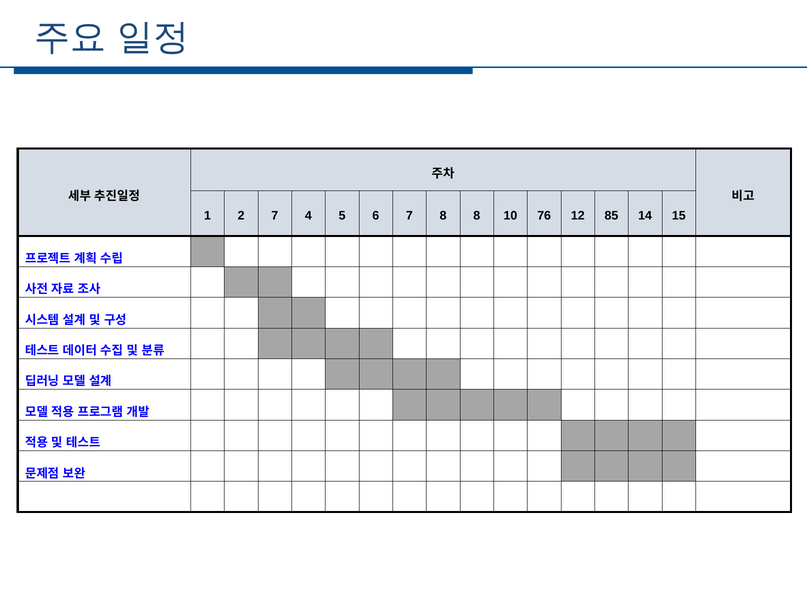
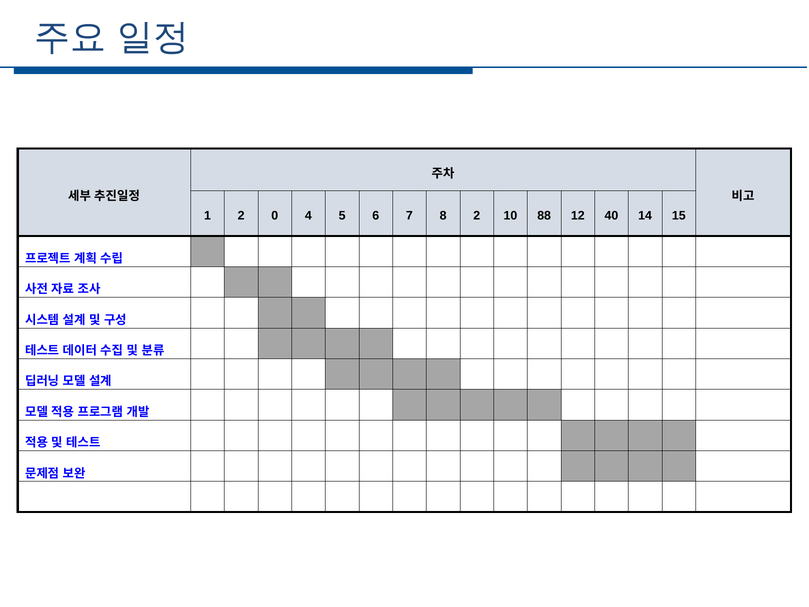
2 7: 7 -> 0 (275, 216)
8 8: 8 -> 2 (477, 216)
76: 76 -> 88 (544, 216)
85: 85 -> 40 (611, 216)
